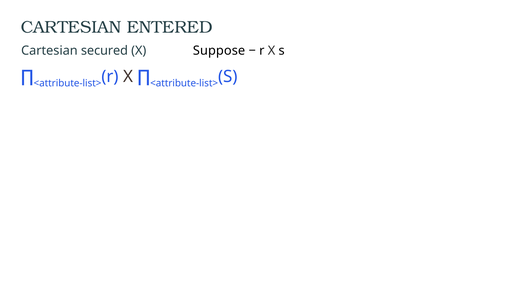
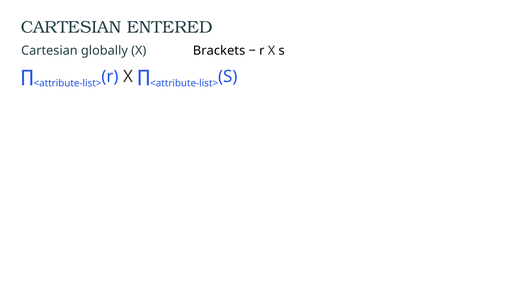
secured: secured -> globally (104, 51)
Suppose: Suppose -> Brackets (219, 51)
